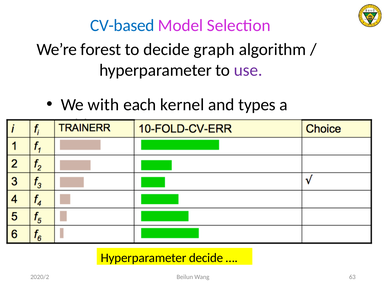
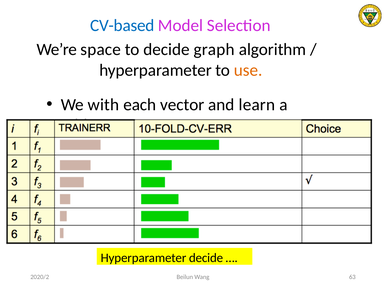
forest: forest -> space (101, 49)
use colour: purple -> orange (248, 70)
kernel: kernel -> vector (182, 104)
types: types -> learn (257, 104)
